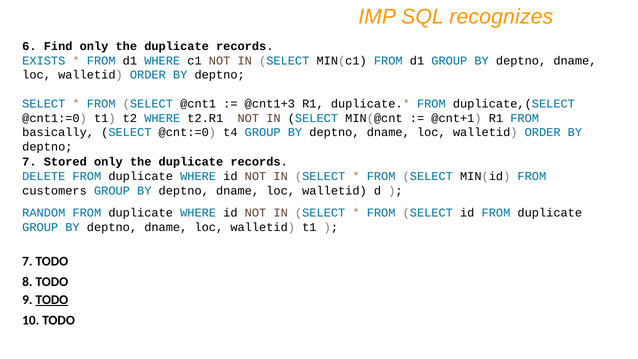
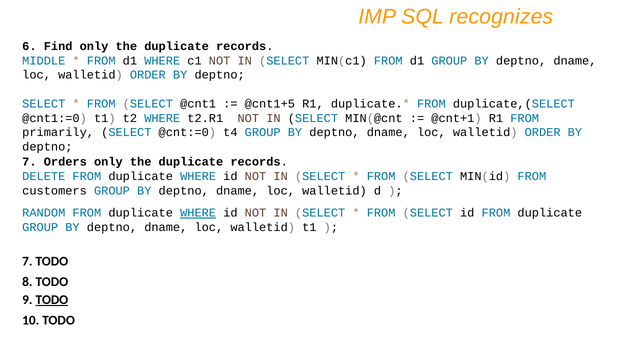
EXISTS: EXISTS -> MIDDLE (44, 61)
@cnt1+3: @cnt1+3 -> @cnt1+5 (270, 104)
basically: basically -> primarily (58, 132)
Stored: Stored -> Orders (65, 162)
WHERE underline: none -> present (198, 213)
